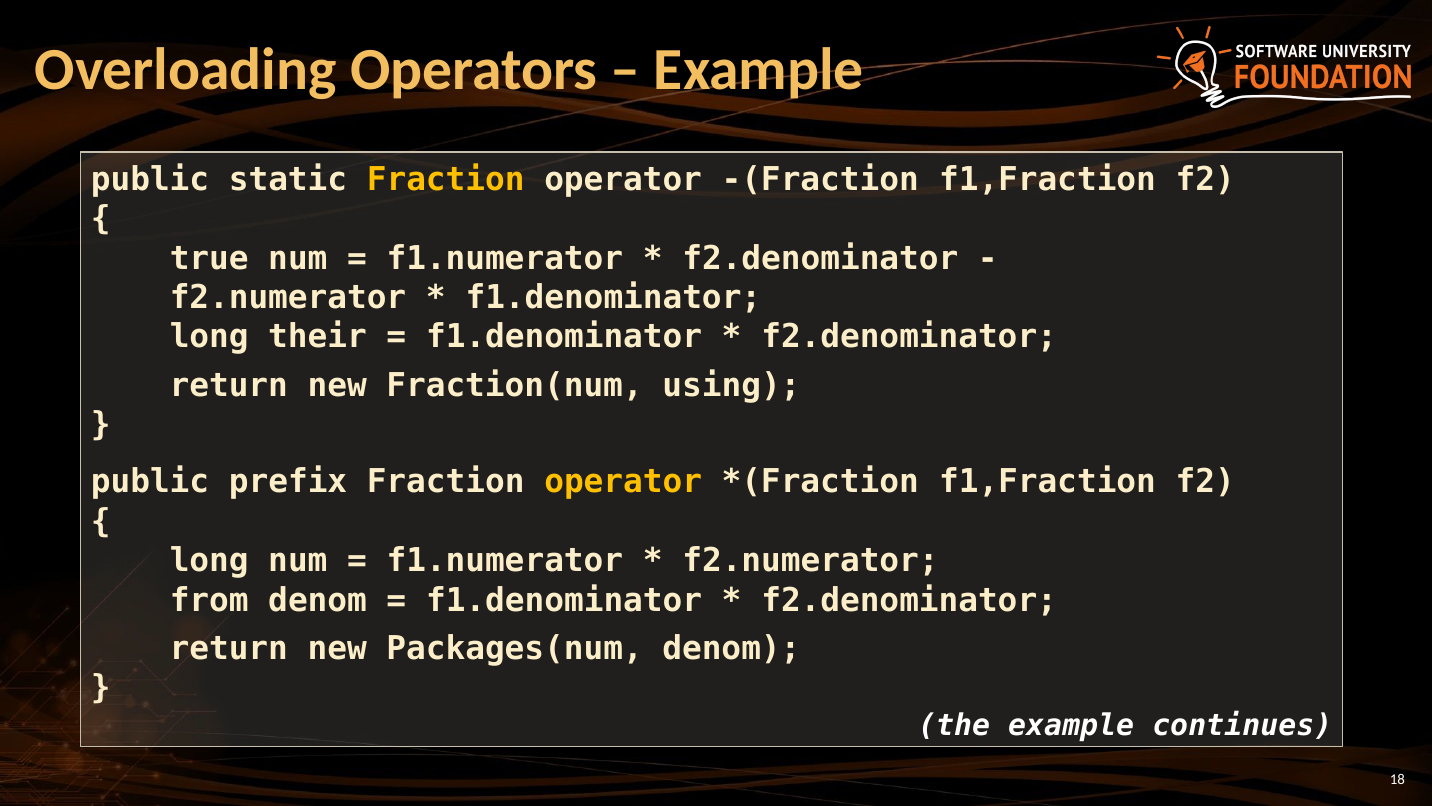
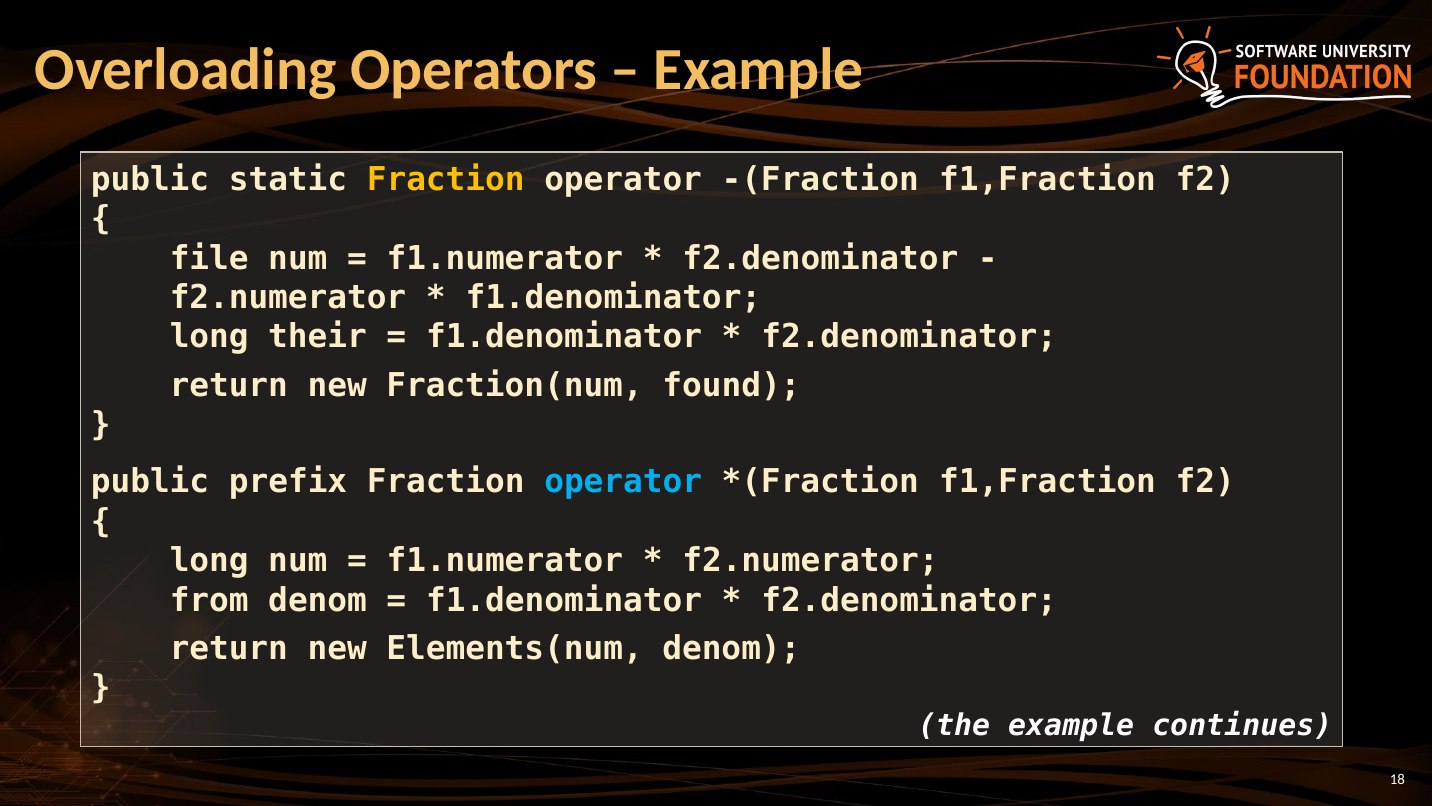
true: true -> file (209, 258)
using: using -> found (731, 385)
operator colour: yellow -> light blue (623, 482)
Packages(num: Packages(num -> Elements(num (515, 648)
